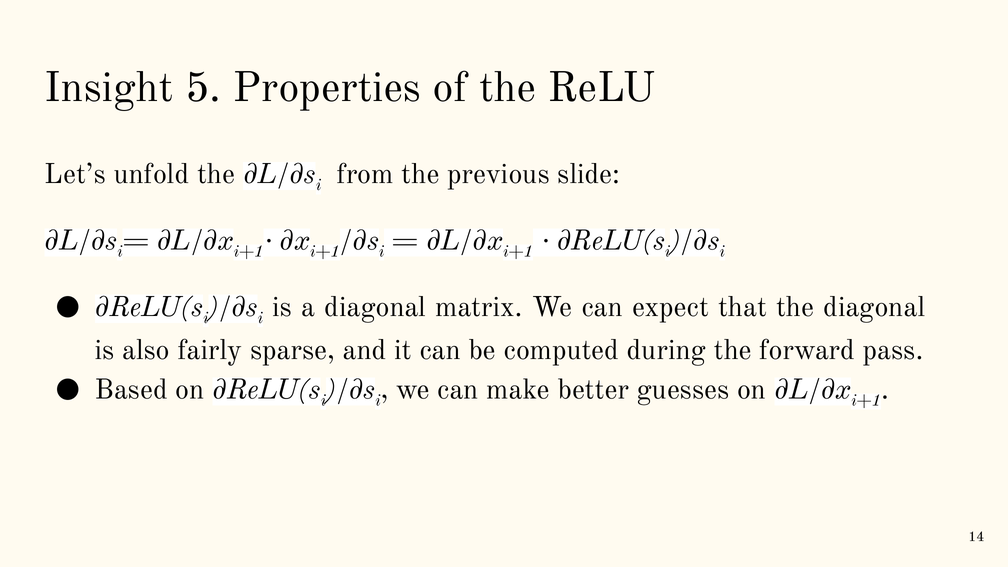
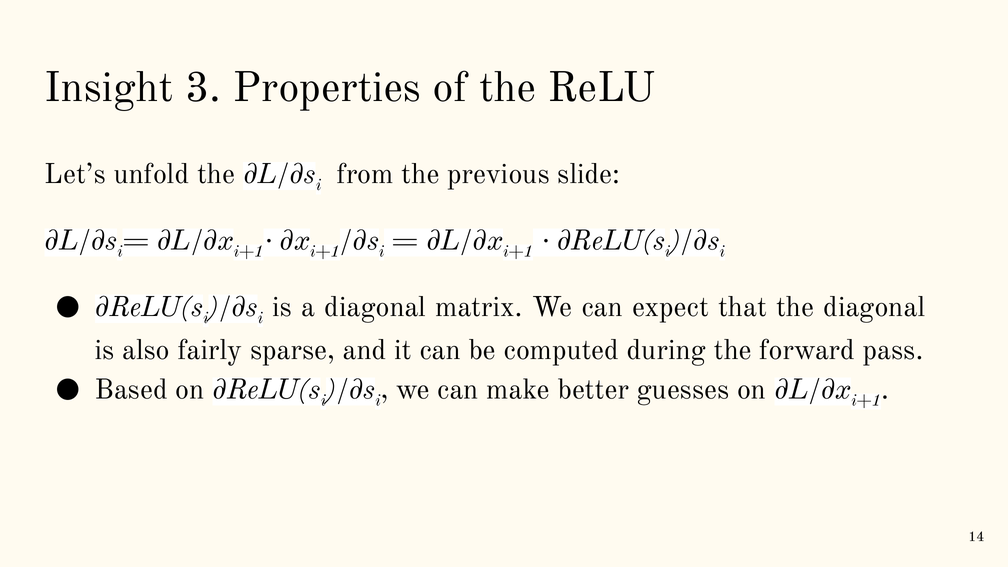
5: 5 -> 3 (203, 87)
